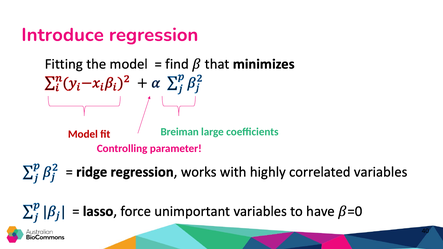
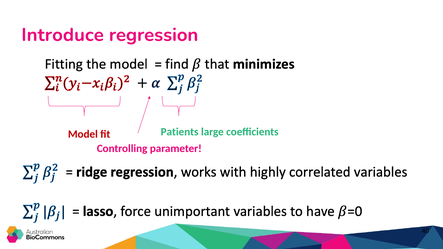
Breiman: Breiman -> Patients (180, 132)
